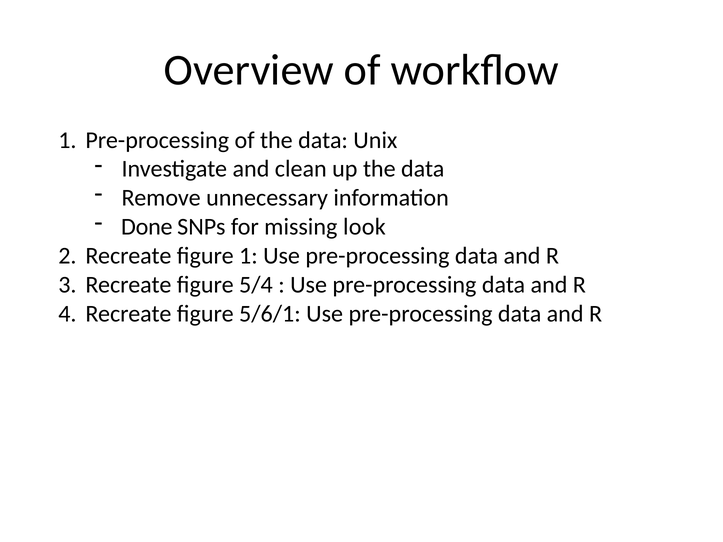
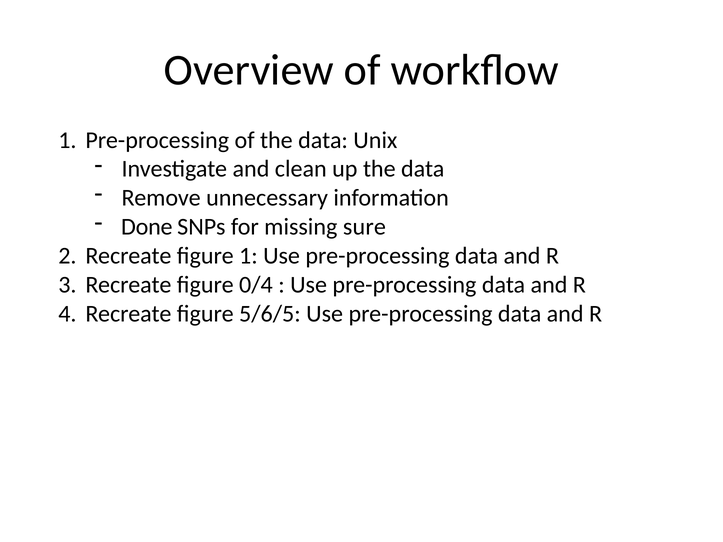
look: look -> sure (364, 227)
5/4: 5/4 -> 0/4 (256, 285)
5/6/1: 5/6/1 -> 5/6/5 (270, 314)
